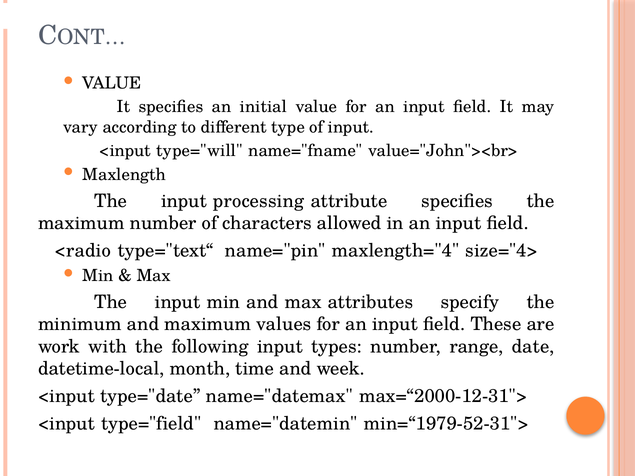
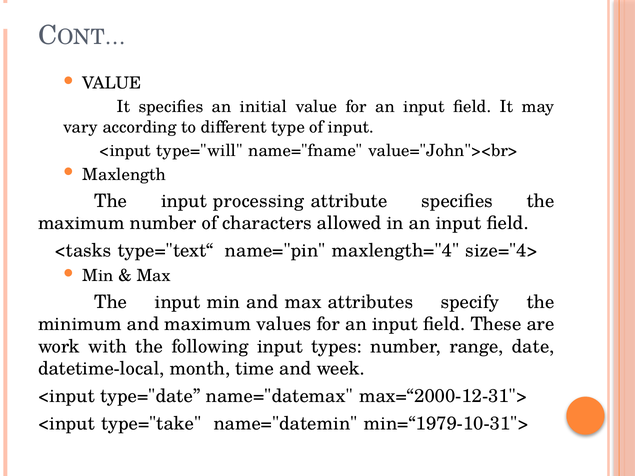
<radio: <radio -> <tasks (83, 251)
type="field: type="field -> type="take (151, 424)
min=“1979-52-31">: min=“1979-52-31"> -> min=“1979-10-31"> (446, 424)
